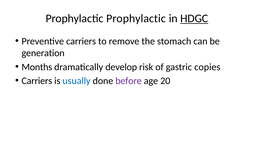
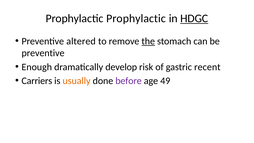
Preventive carriers: carriers -> altered (81, 41)
the underline: none -> present (148, 41)
generation: generation -> preventive (43, 53)
Months: Months -> Enough (37, 67)
copies: copies -> recent (207, 67)
usually colour: blue -> orange (77, 81)
20: 20 -> 49 (165, 81)
